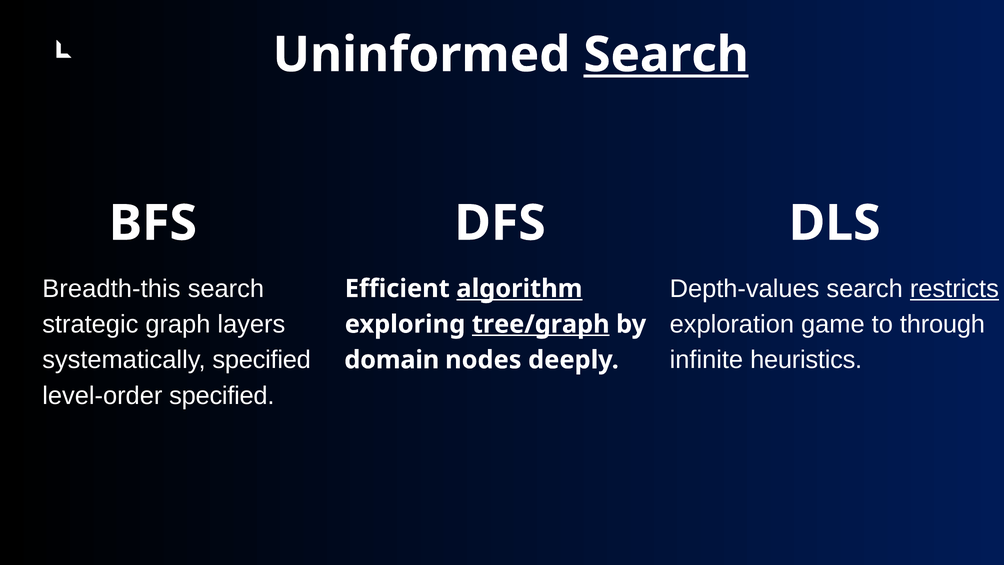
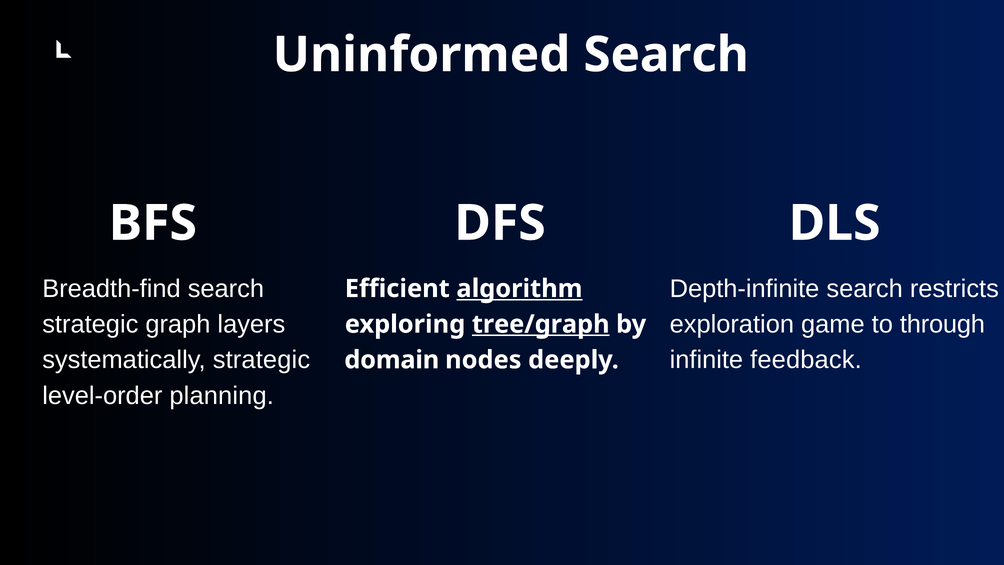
Search underline: present -> none (666, 55)
Breadth-this: Breadth-this -> Breadth-find (111, 289)
Depth-values: Depth-values -> Depth-infinite (745, 289)
restricts underline: present -> none (954, 289)
systematically specified: specified -> strategic (261, 360)
heuristics: heuristics -> feedback (806, 360)
level-order specified: specified -> planning (222, 395)
